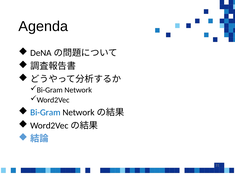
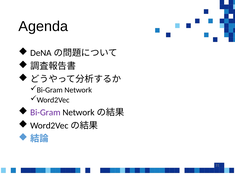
Bi-Gram colour: blue -> purple (45, 113)
